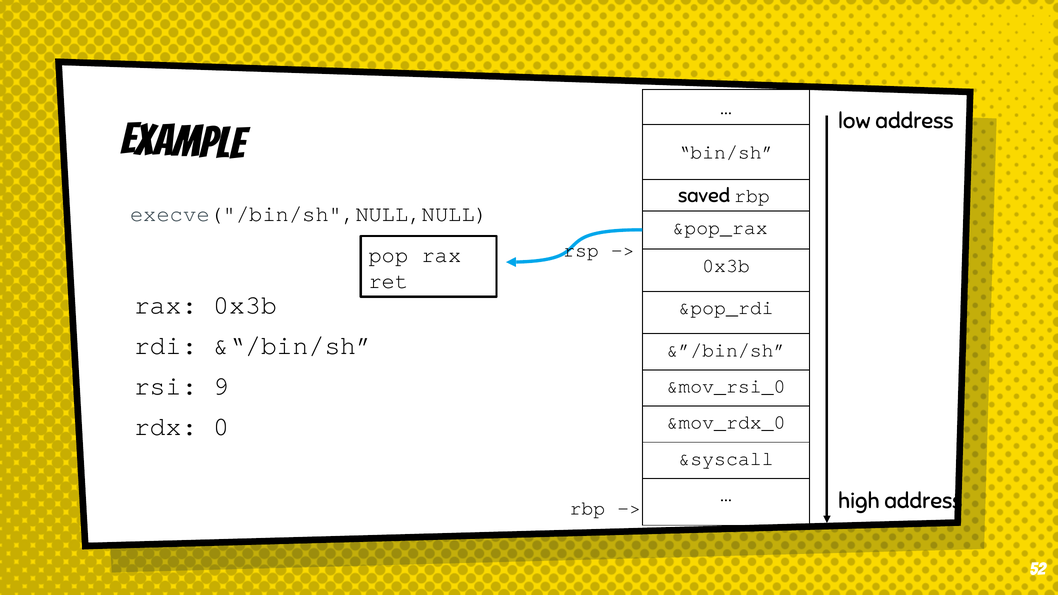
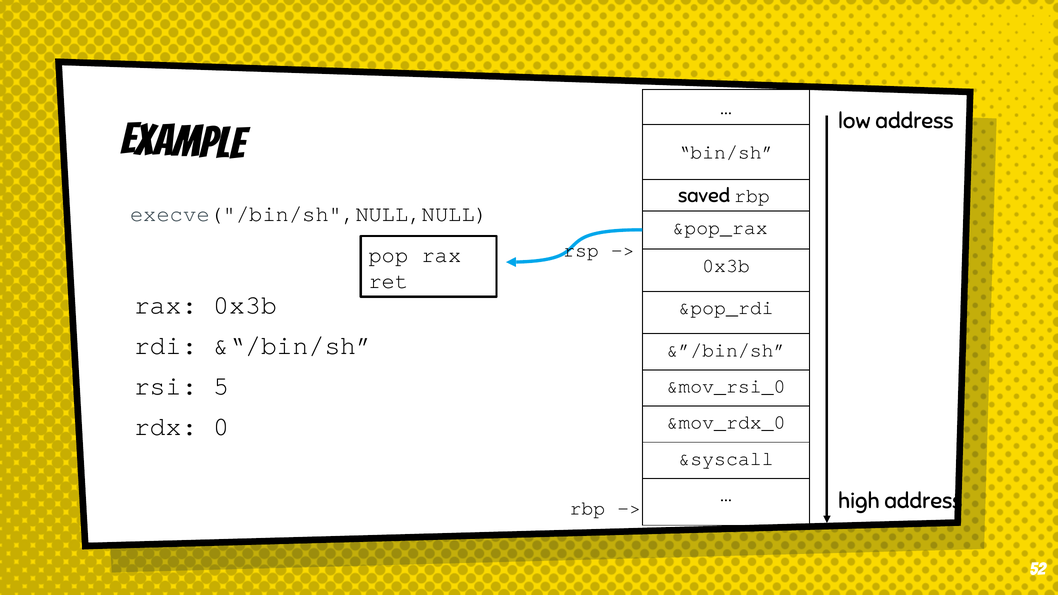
9: 9 -> 5 (221, 386)
